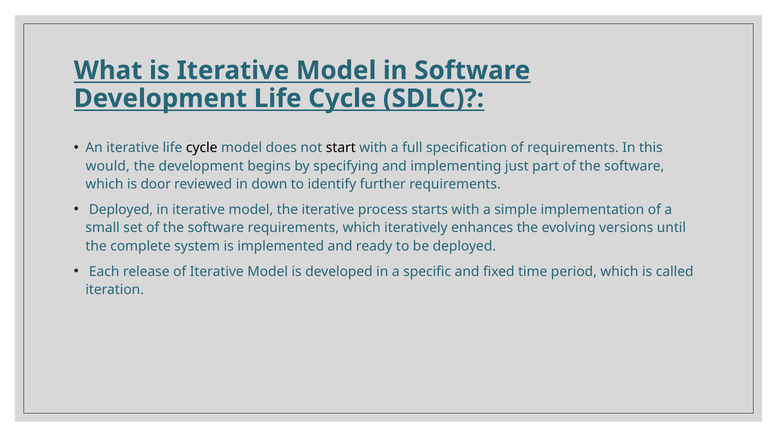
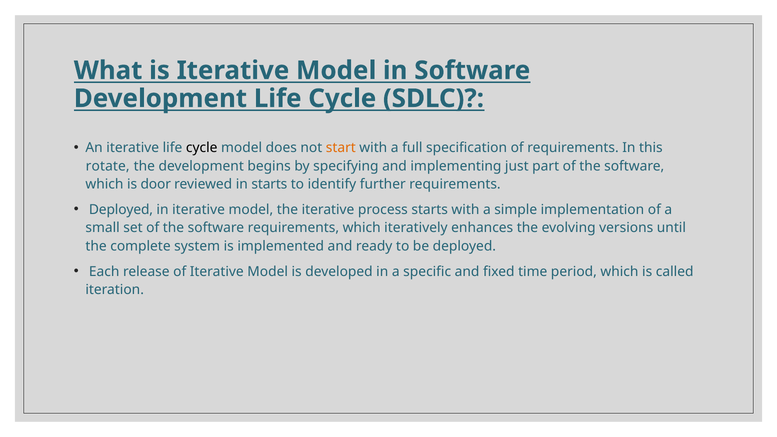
start colour: black -> orange (341, 148)
would: would -> rotate (108, 166)
in down: down -> starts (269, 184)
